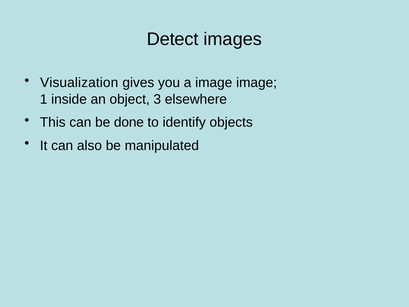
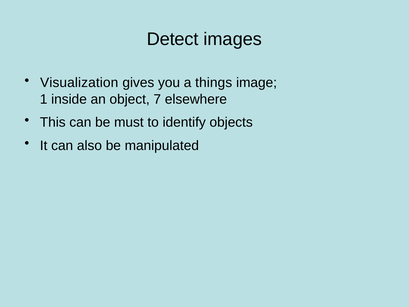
a image: image -> things (214, 83)
3: 3 -> 7 (157, 99)
done: done -> must (129, 122)
